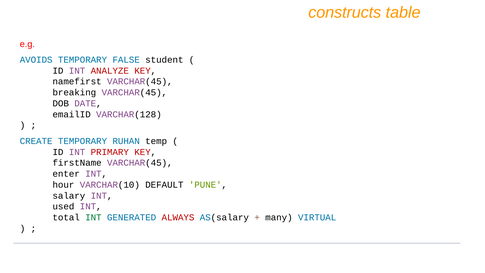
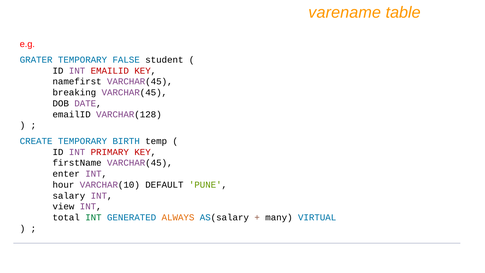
constructs: constructs -> varename (345, 13)
AVOIDS: AVOIDS -> GRATER (36, 60)
INT ANALYZE: ANALYZE -> EMAILID (110, 71)
RUHAN: RUHAN -> BIRTH (126, 141)
used: used -> view (63, 206)
ALWAYS colour: red -> orange (178, 217)
